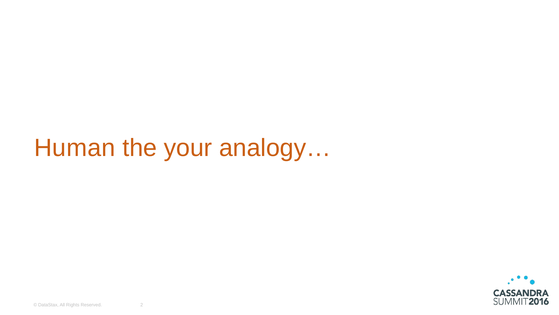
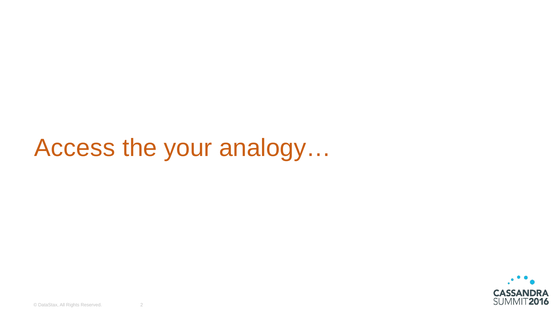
Human: Human -> Access (75, 148)
